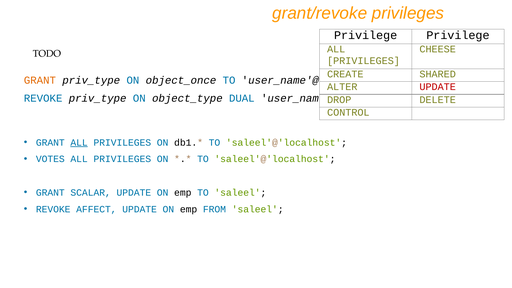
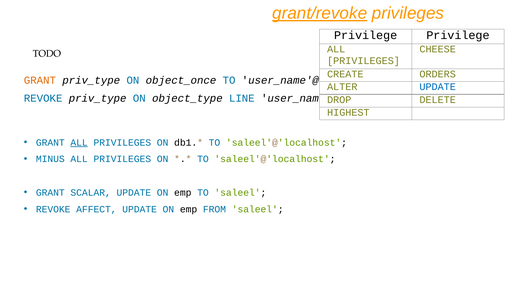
grant/revoke underline: none -> present (320, 13)
SHARED: SHARED -> ORDERS (438, 74)
UPDATE colour: red -> blue (438, 87)
DUAL: DUAL -> LINE (242, 98)
CONTROL: CONTROL -> HIGHEST (348, 113)
VOTES: VOTES -> MINUS (50, 159)
